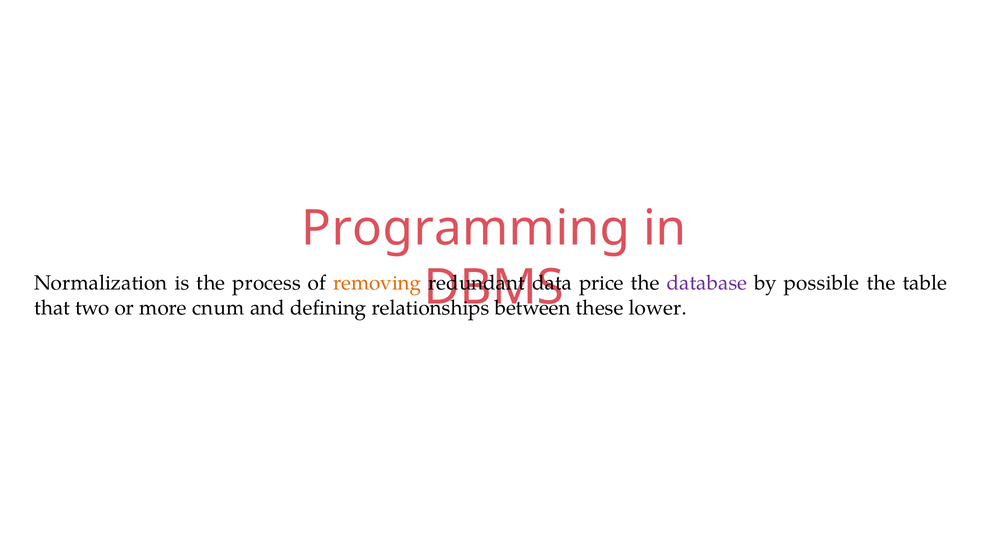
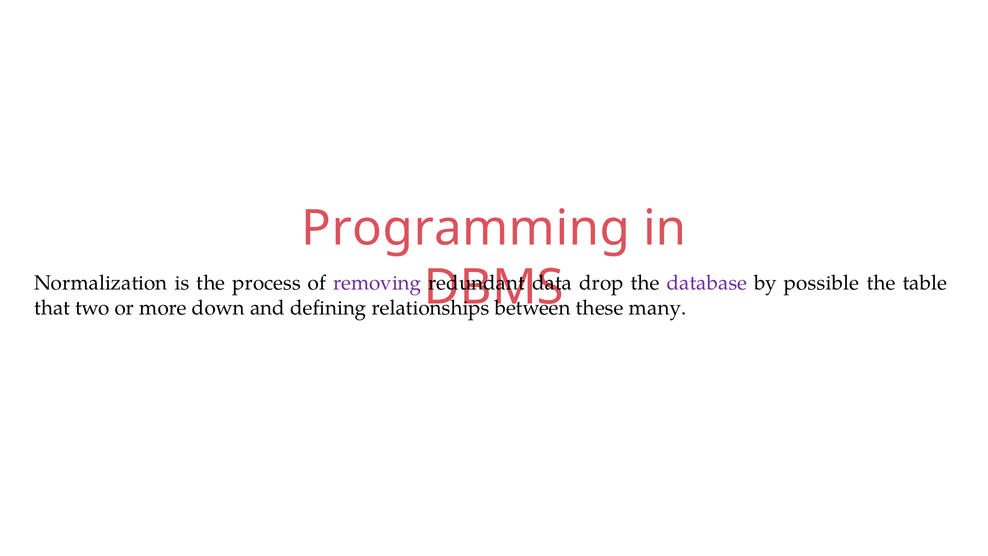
removing colour: orange -> purple (377, 283)
price: price -> drop (601, 283)
cnum: cnum -> down (218, 308)
lower: lower -> many (658, 308)
